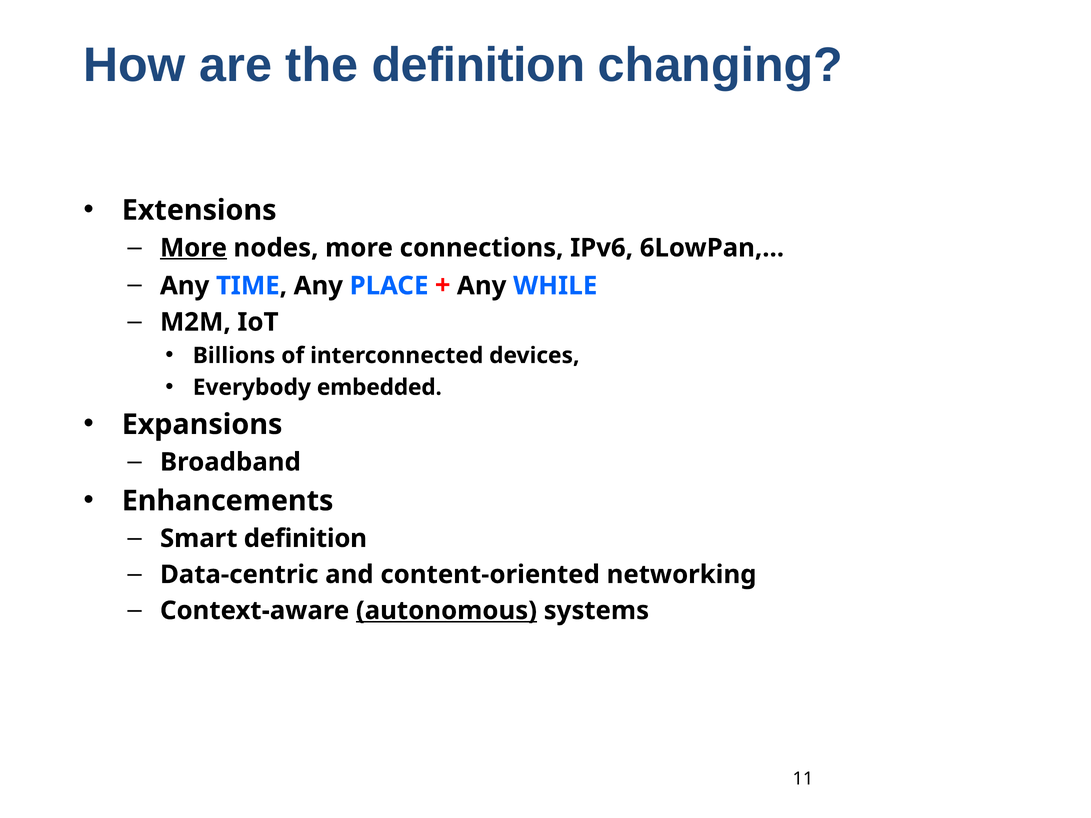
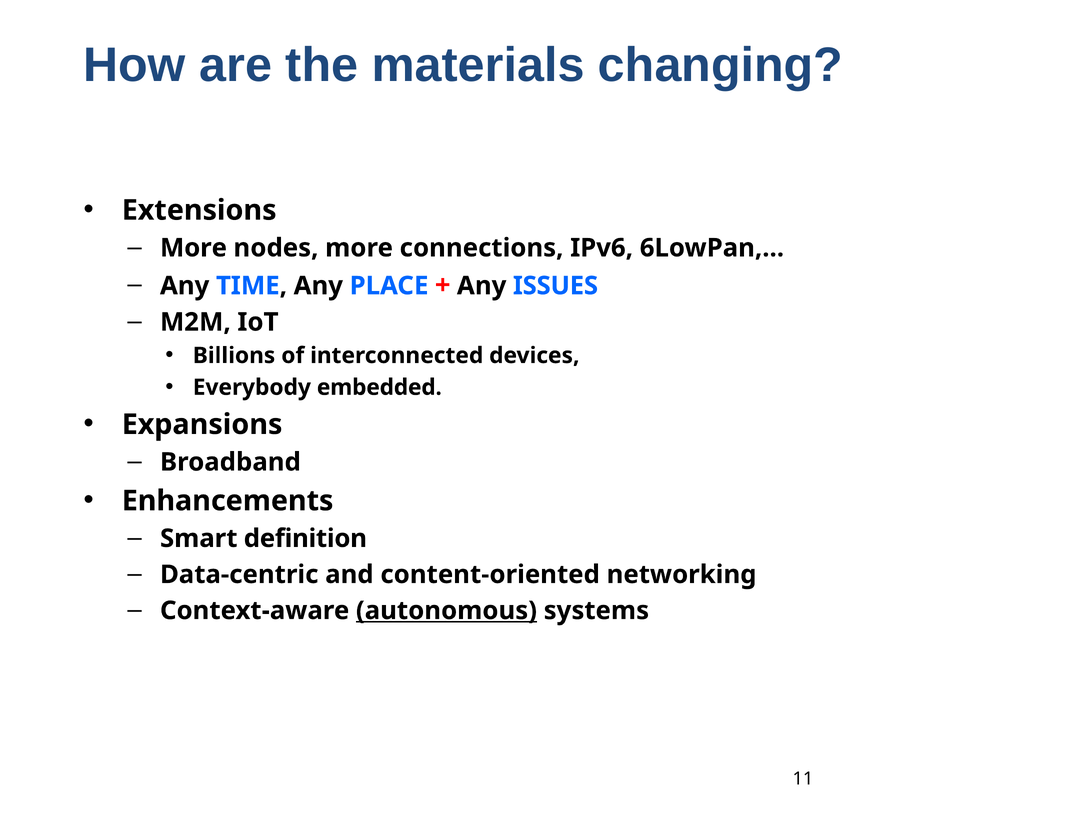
the definition: definition -> materials (478, 65)
More underline: present -> none (193, 248)
WHILE: WHILE -> ISSUES (555, 286)
